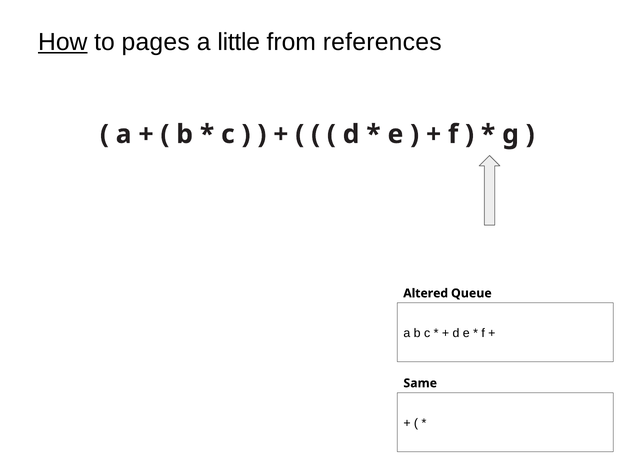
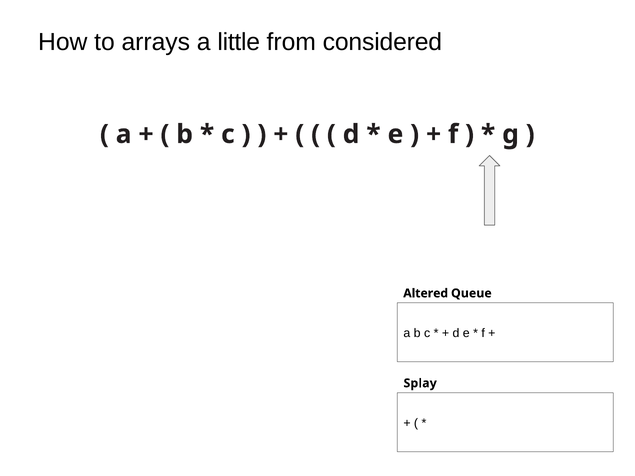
How underline: present -> none (63, 42)
pages: pages -> arrays (156, 42)
references: references -> considered (382, 42)
Same: Same -> Splay (420, 383)
